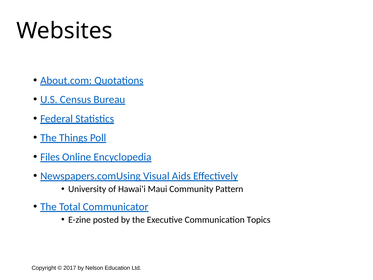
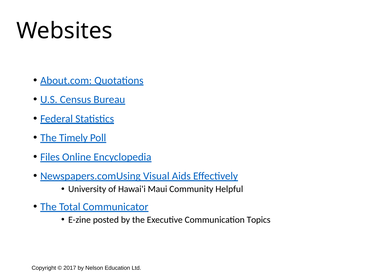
Things: Things -> Timely (73, 138)
Pattern: Pattern -> Helpful (229, 189)
